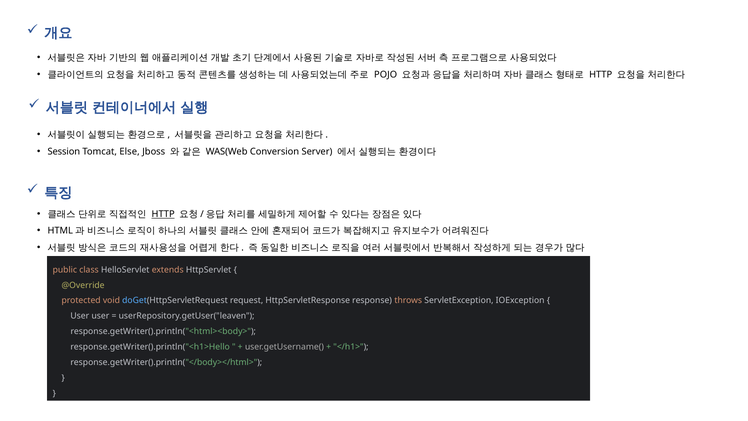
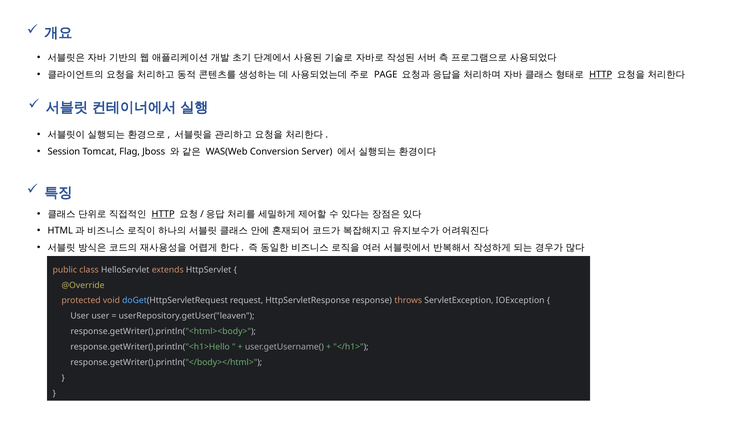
POJO: POJO -> PAGE (386, 75)
HTTP underline: none -> present (601, 75)
Else: Else -> Flag (130, 152)
